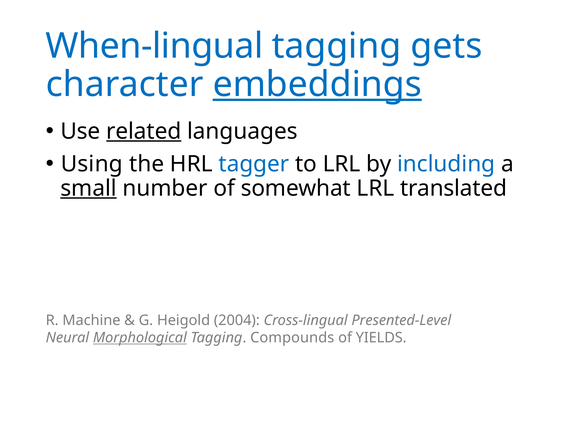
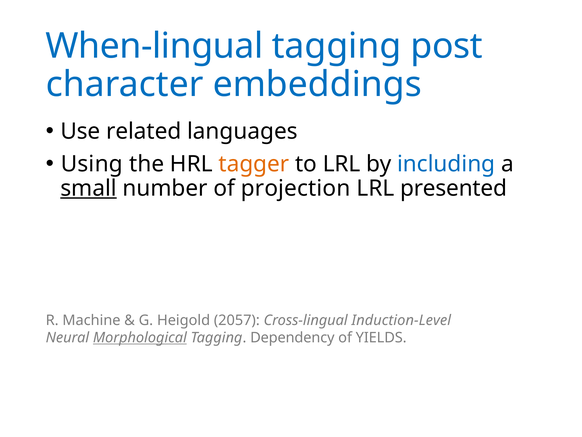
gets: gets -> post (447, 46)
embeddings underline: present -> none (317, 84)
related underline: present -> none (144, 131)
tagger colour: blue -> orange (254, 164)
somewhat: somewhat -> projection (296, 188)
translated: translated -> presented (454, 188)
2004: 2004 -> 2057 (237, 320)
Presented-Level: Presented-Level -> Induction-Level (401, 320)
Compounds: Compounds -> Dependency (292, 337)
